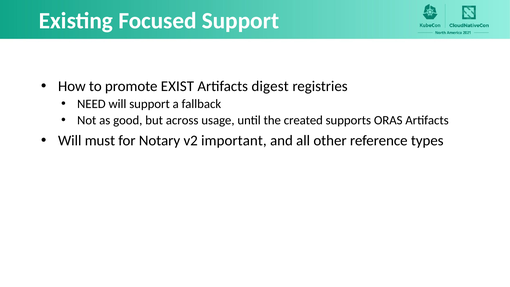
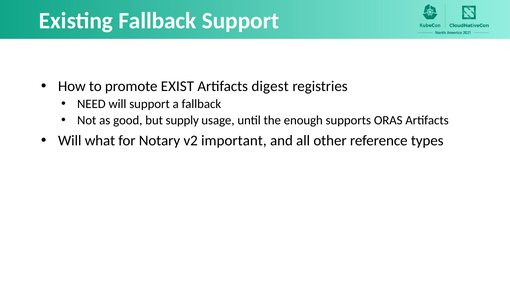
Existing Focused: Focused -> Fallback (157, 21)
across: across -> supply (182, 120)
created: created -> enough (303, 120)
must: must -> what (100, 140)
